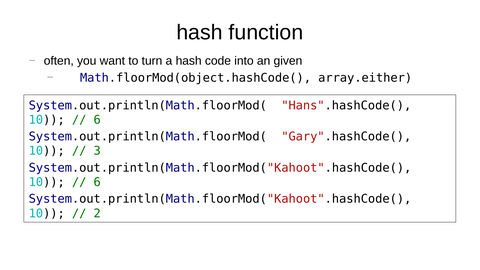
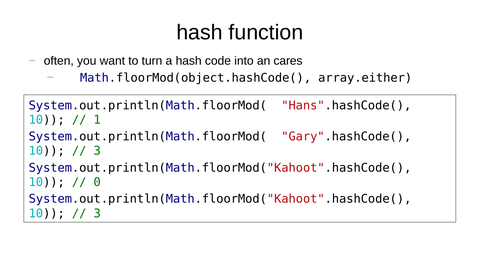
given: given -> cares (288, 61)
6: 6 -> 1 (97, 120)
6: 6 -> 0 (97, 182)
2: 2 -> 3 (97, 213)
